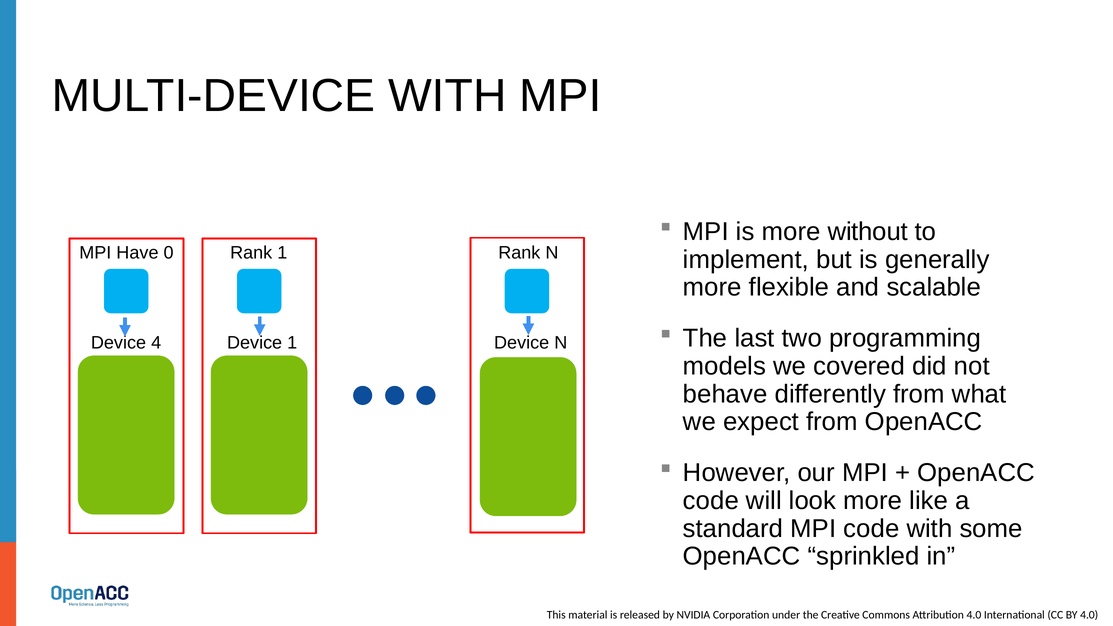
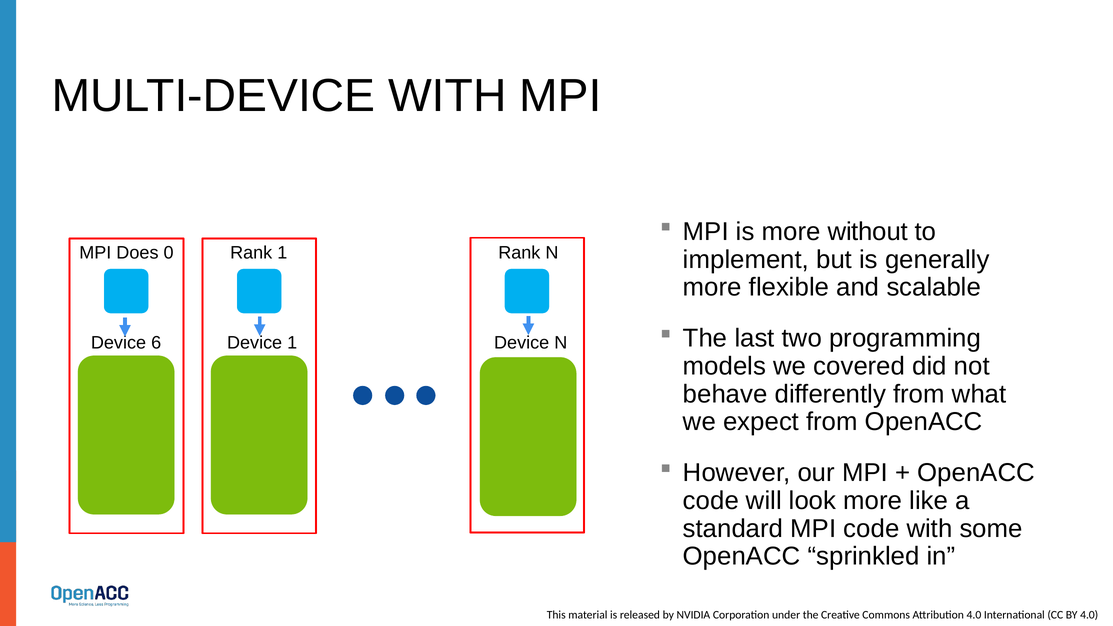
Have: Have -> Does (137, 253)
4: 4 -> 6 (156, 343)
